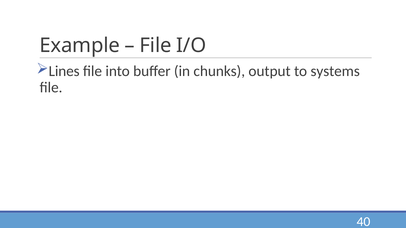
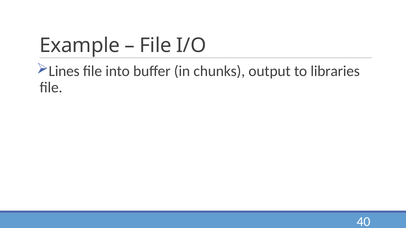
systems: systems -> libraries (335, 71)
